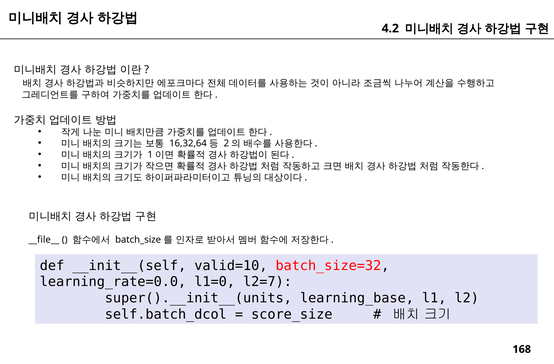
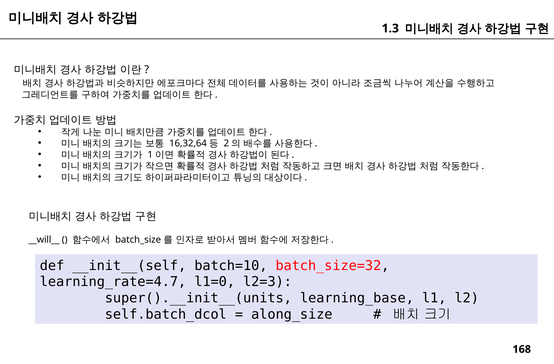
4.2: 4.2 -> 1.3 (390, 28)
__file__: __file__ -> __will__ (44, 239)
valid=10: valid=10 -> batch=10 (231, 266)
learning_rate=0.0: learning_rate=0.0 -> learning_rate=4.7 (113, 282)
l2=7: l2=7 -> l2=3 (268, 282)
score_size: score_size -> along_size (292, 314)
